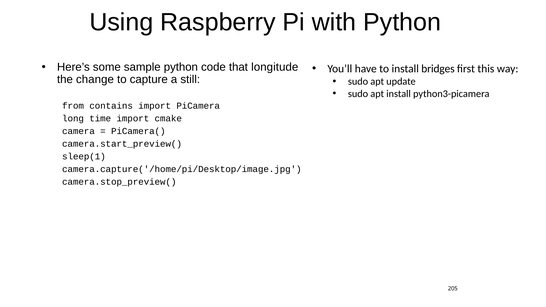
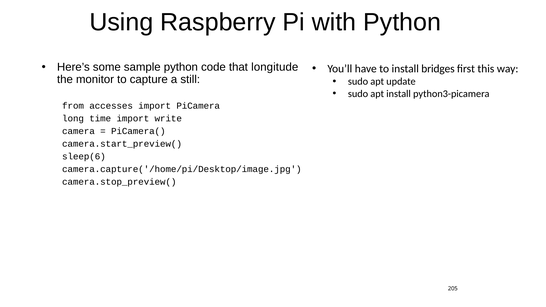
change: change -> monitor (95, 79)
contains: contains -> accesses (111, 106)
cmake: cmake -> write (168, 119)
sleep(1: sleep(1 -> sleep(6 (84, 157)
